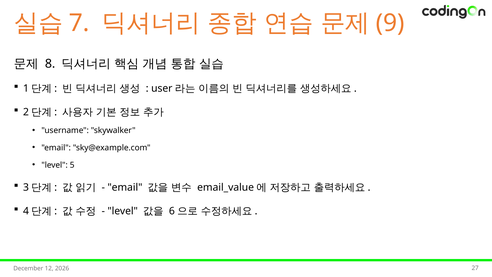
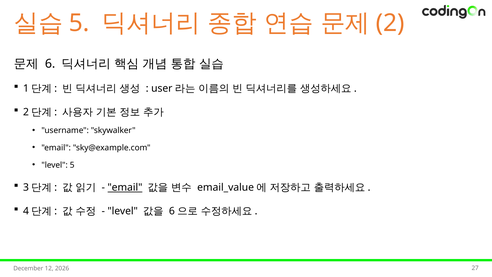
7: 7 -> 5 (79, 23)
9: 9 -> 2 (390, 23)
8: 8 -> 6 (50, 64)
email underline: none -> present (125, 187)
